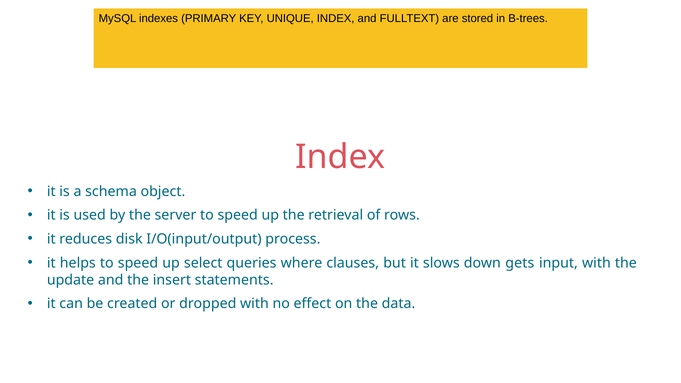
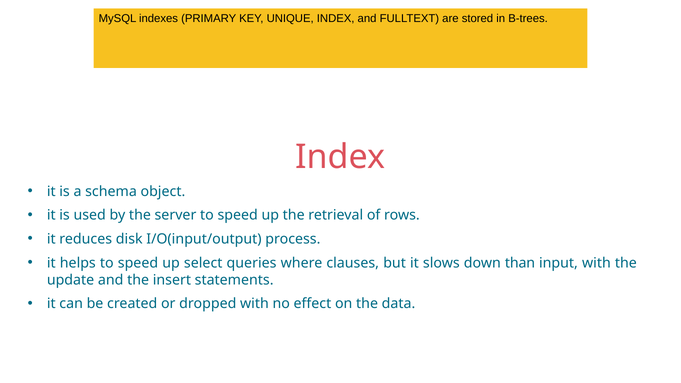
gets: gets -> than (520, 263)
